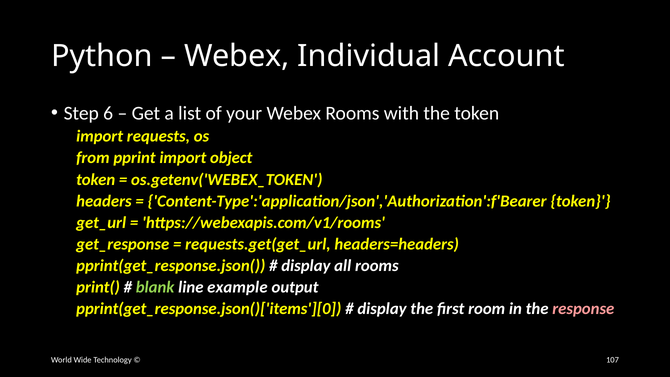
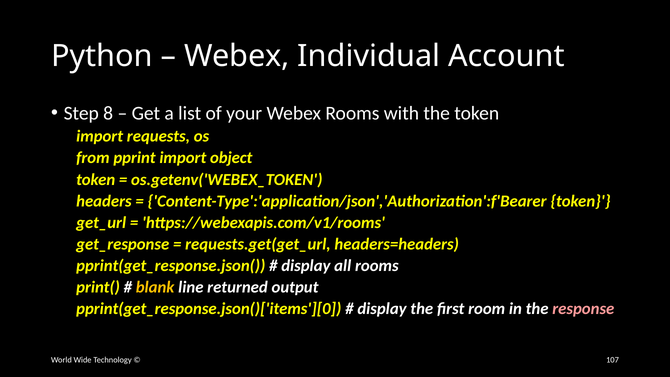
6: 6 -> 8 (108, 113)
blank colour: light green -> yellow (155, 287)
example: example -> returned (238, 287)
